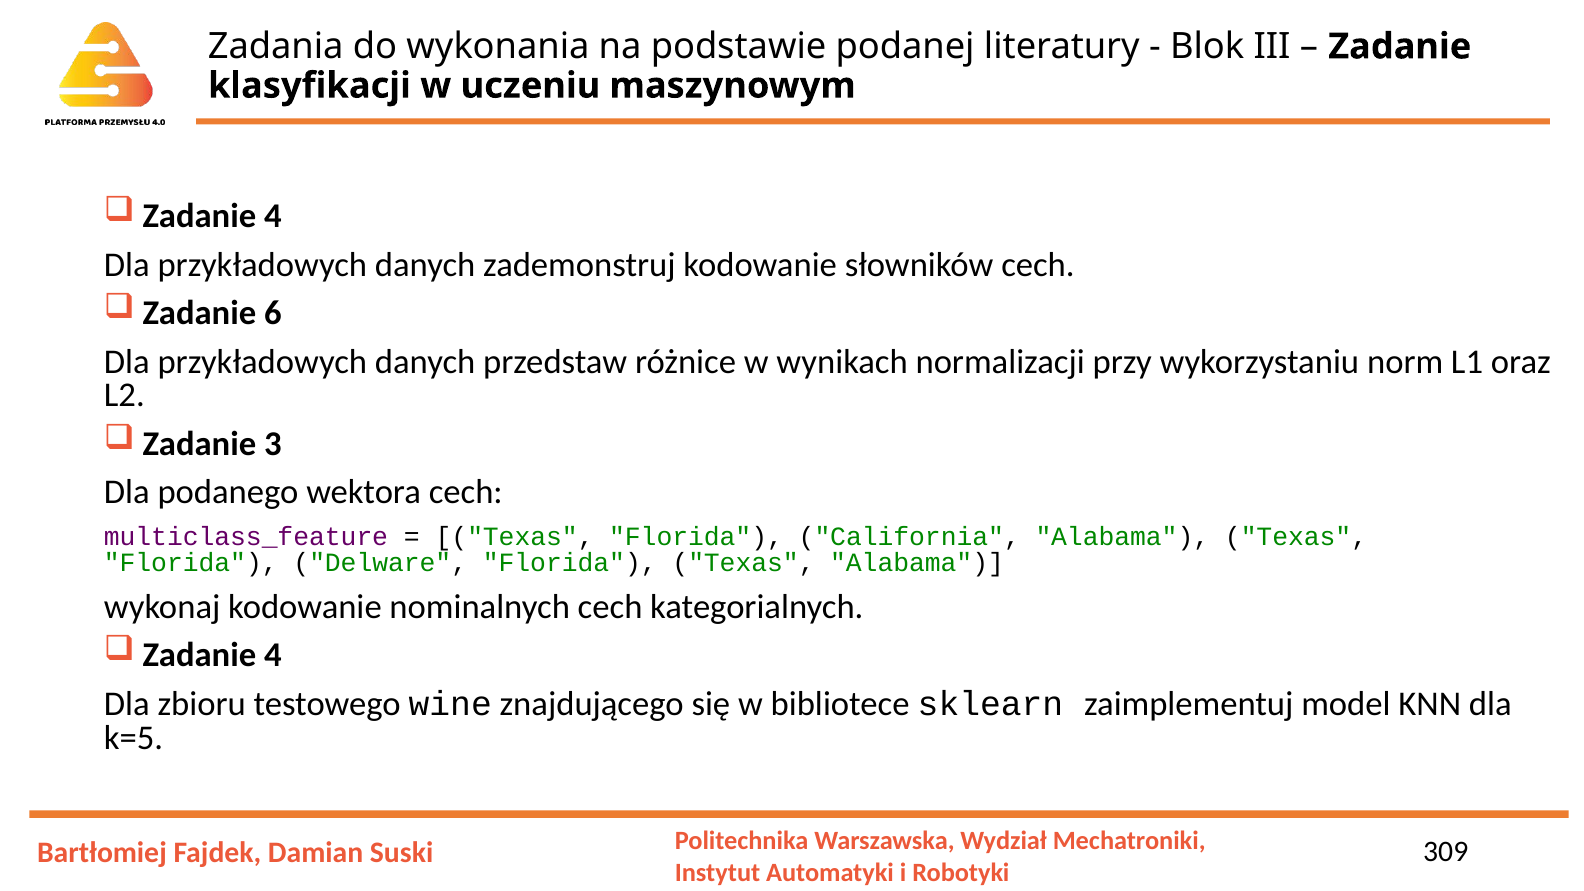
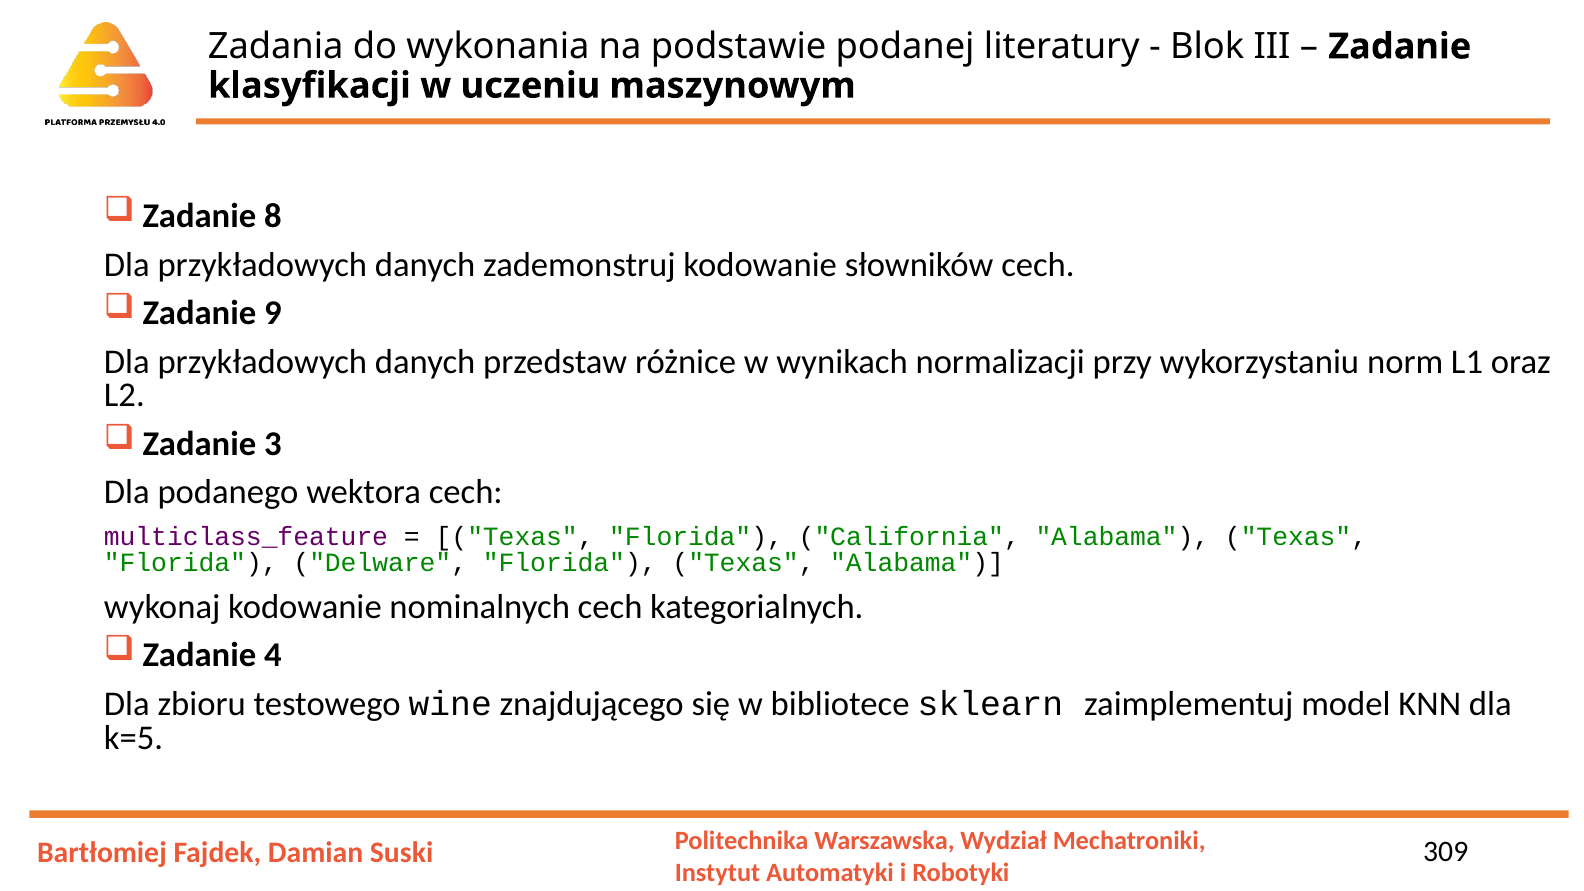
4: 4 -> 8 (273, 216)
6: 6 -> 9 (273, 313)
